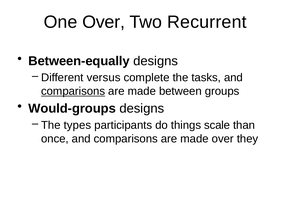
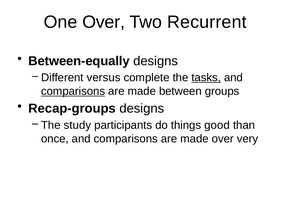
tasks underline: none -> present (206, 78)
Would-groups: Would-groups -> Recap-groups (72, 109)
types: types -> study (77, 125)
scale: scale -> good (217, 125)
they: they -> very (248, 139)
